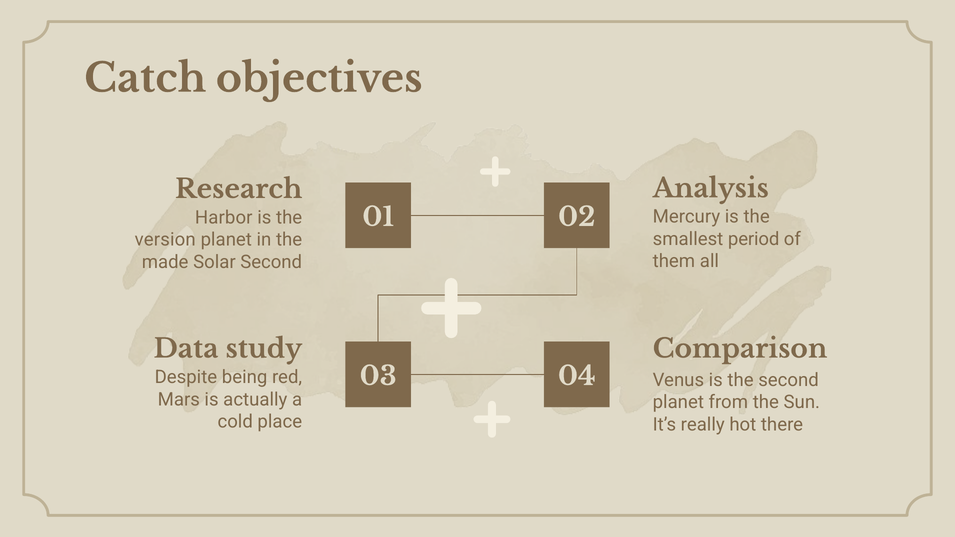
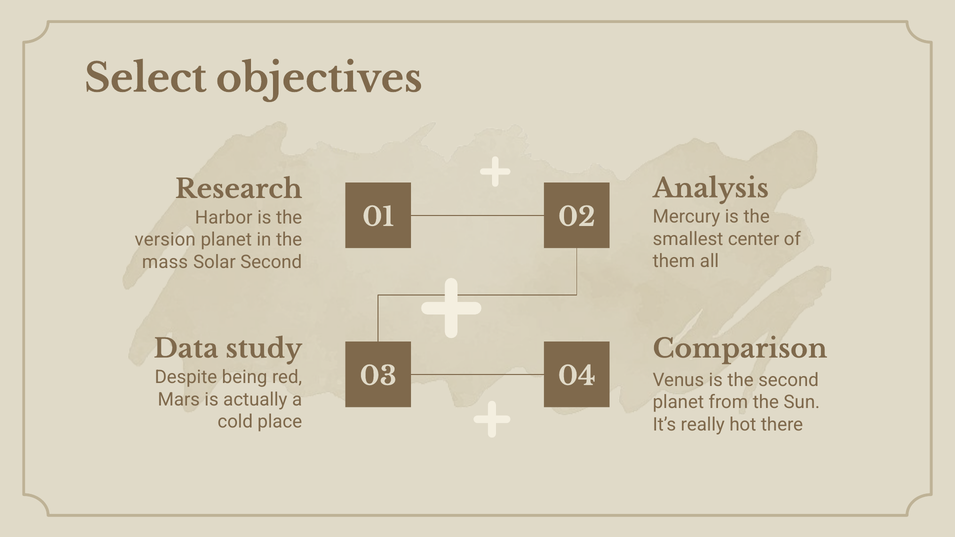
Catch: Catch -> Select (145, 79)
period: period -> center (754, 239)
made: made -> mass (165, 262)
